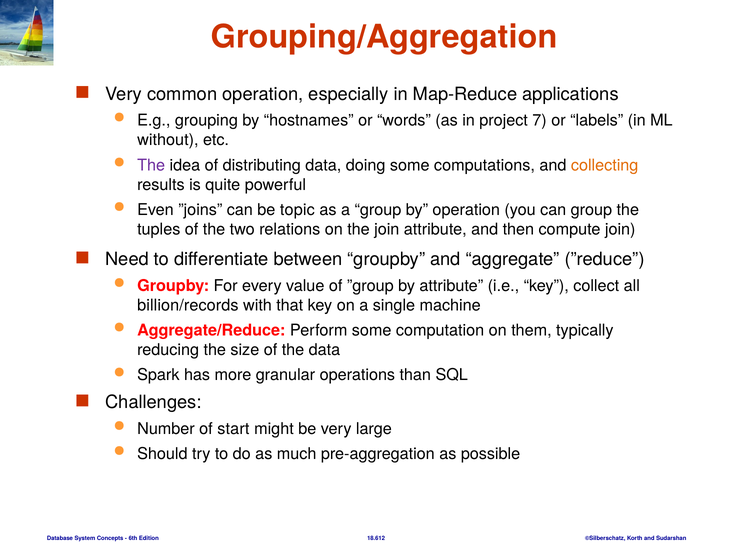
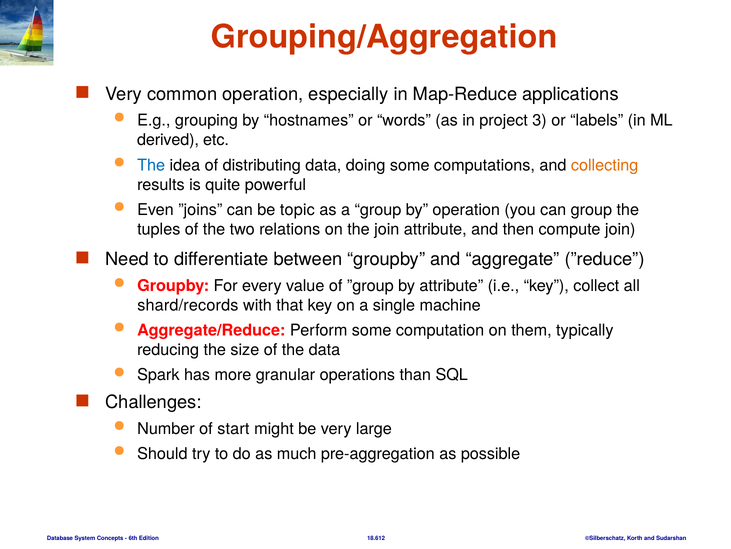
7: 7 -> 3 (540, 120)
without: without -> derived (168, 140)
The colour: purple -> blue (151, 165)
billion/records: billion/records -> shard/records (188, 305)
